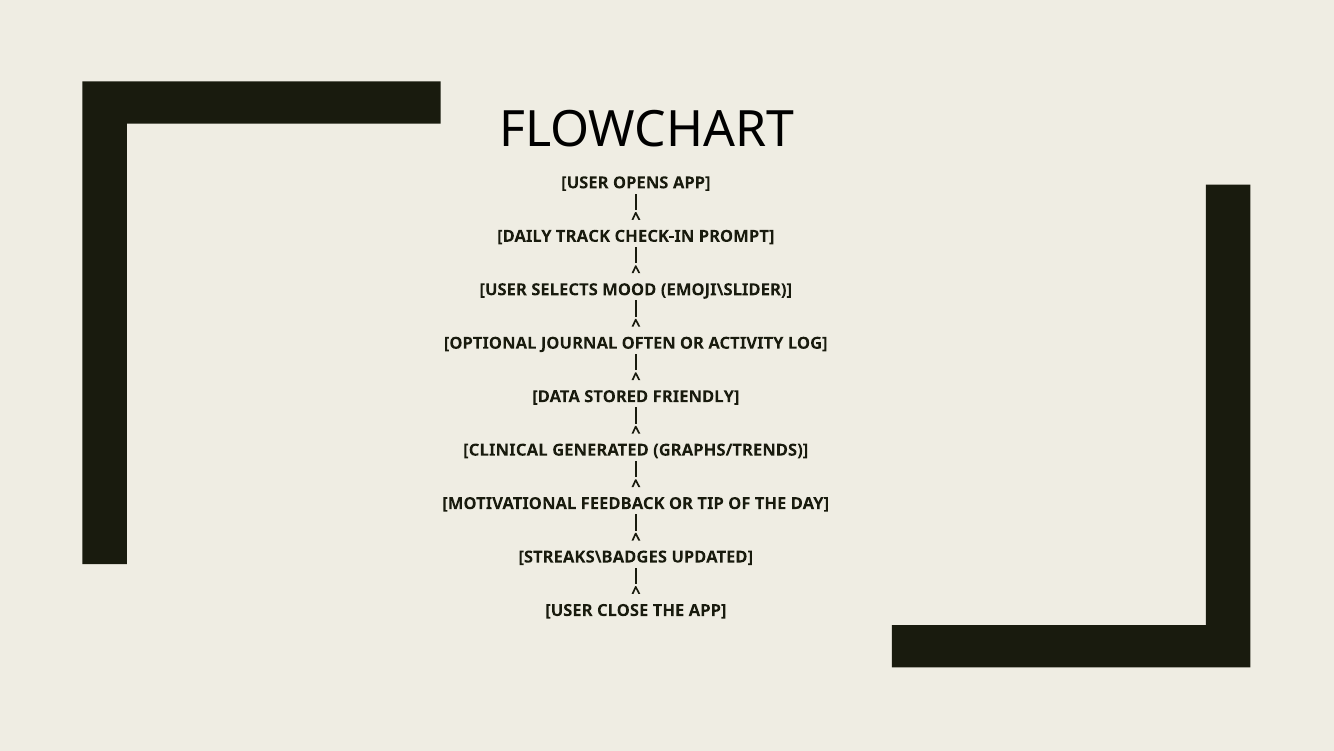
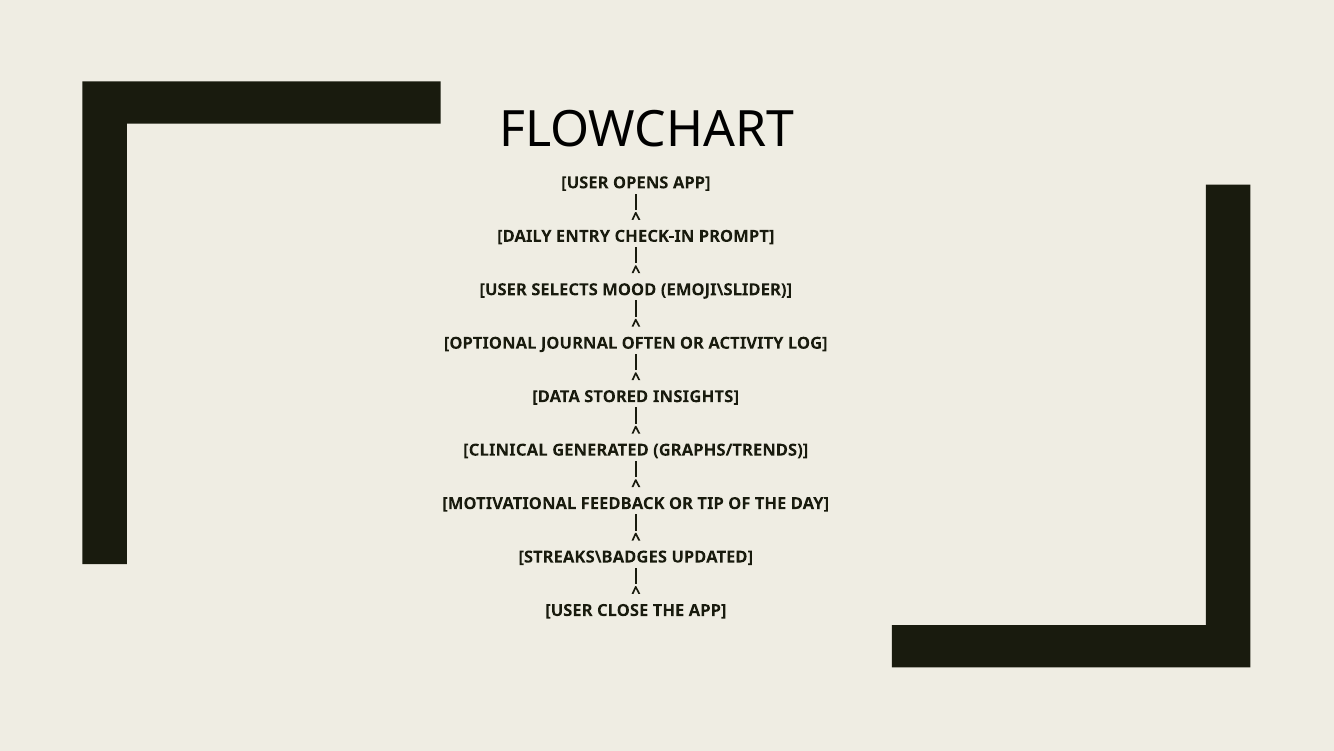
TRACK: TRACK -> ENTRY (583, 236)
FRIENDLY: FRIENDLY -> INSIGHTS (696, 396)
